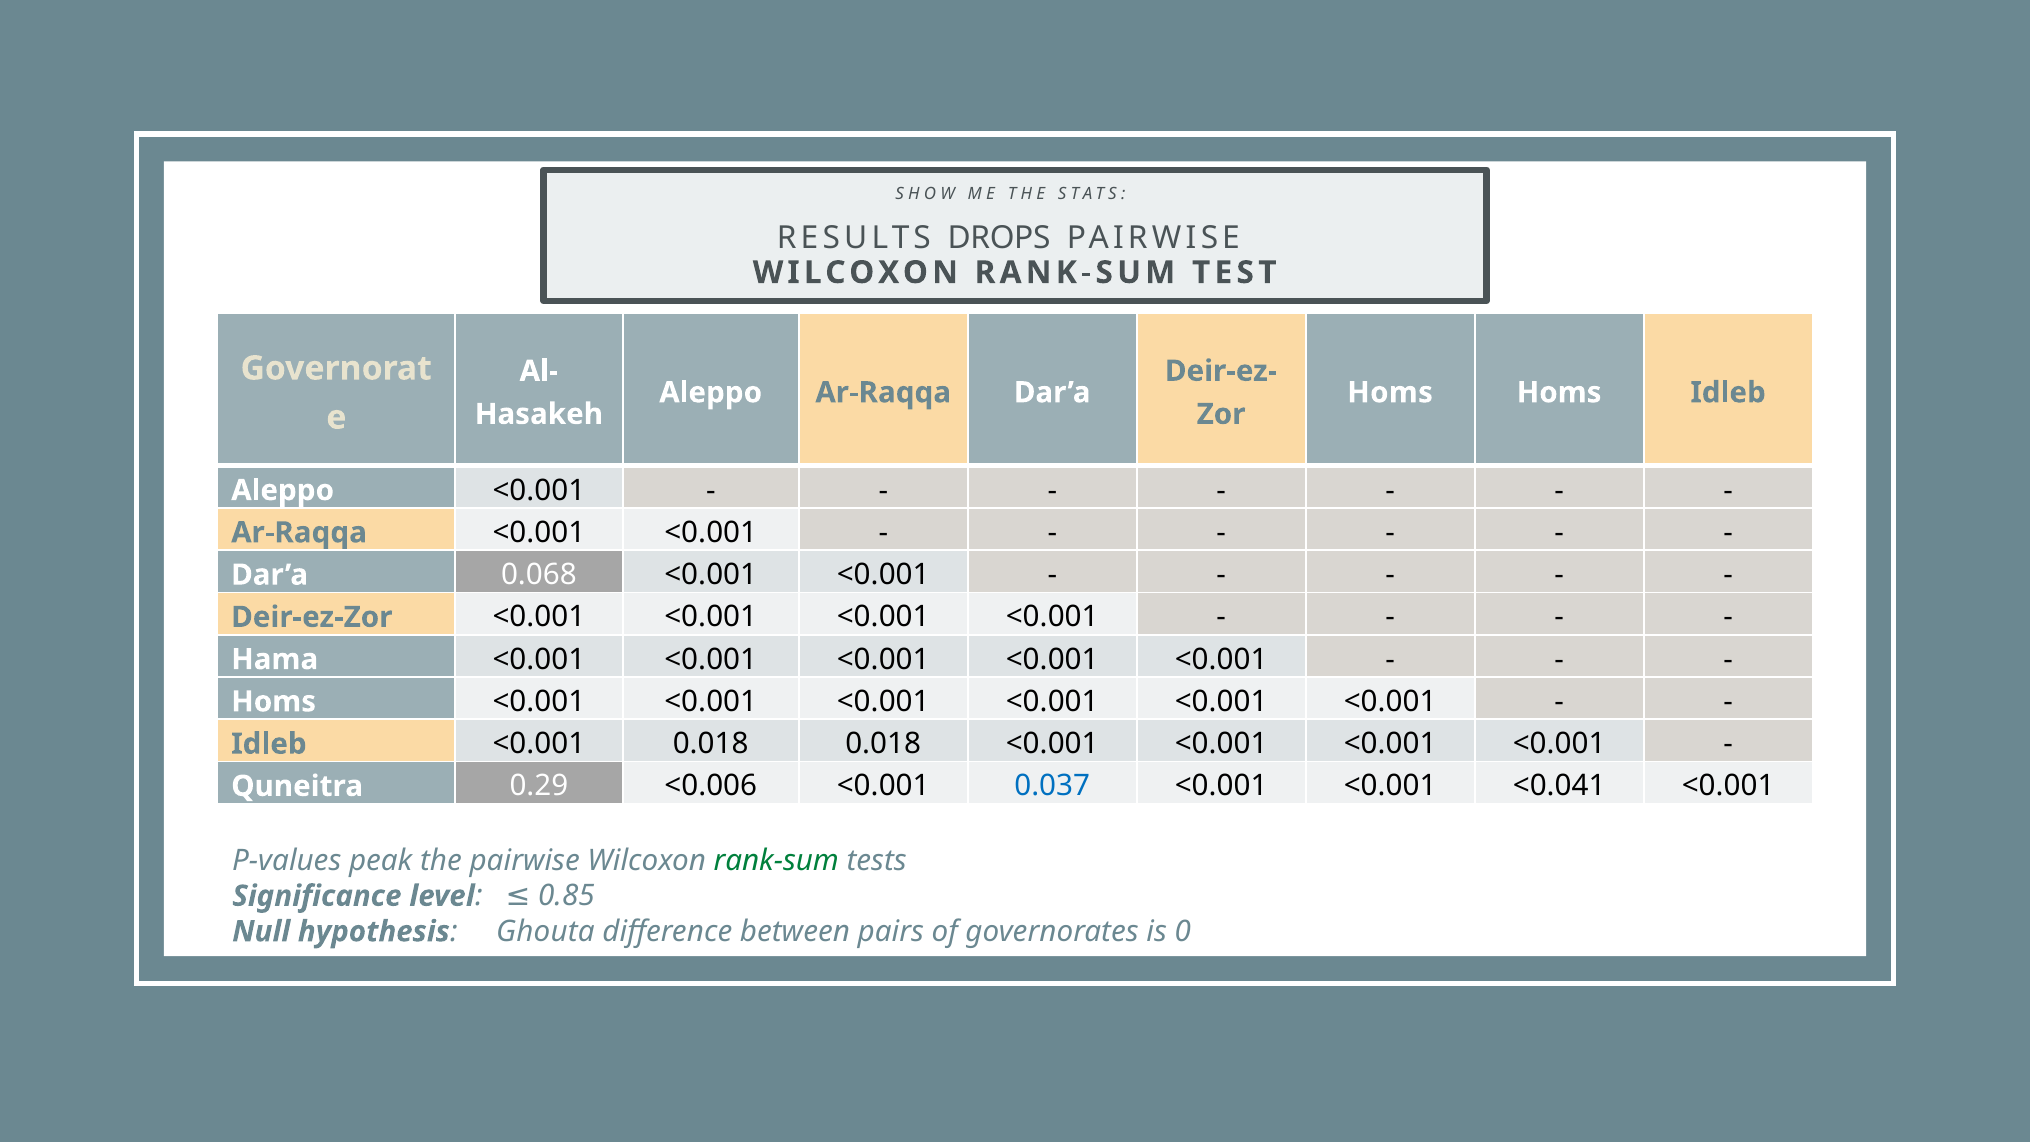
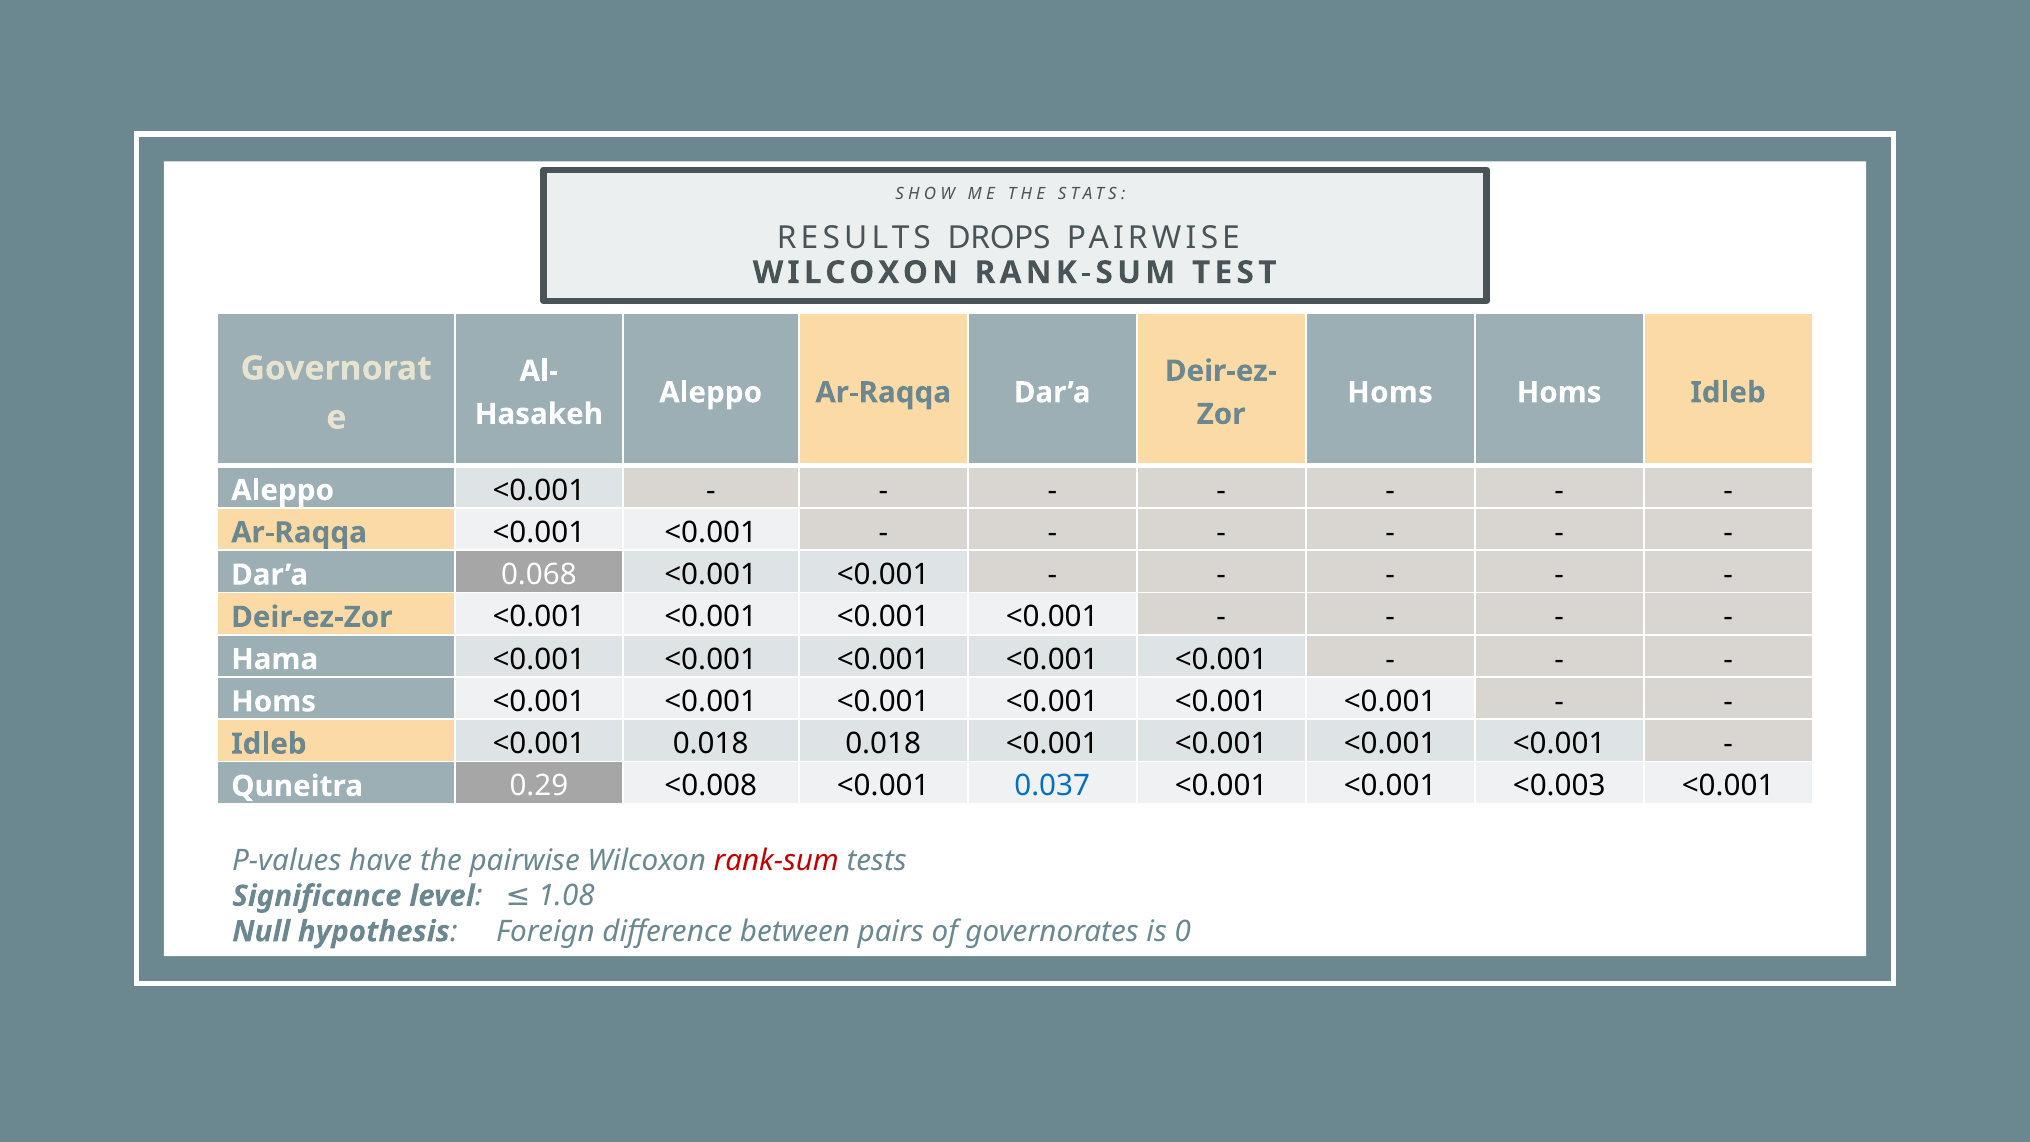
<0.006: <0.006 -> <0.008 (711, 786)
<0.041: <0.041 -> <0.003 (1559, 786)
peak: peak -> have (381, 860)
rank-sum colour: green -> red (776, 860)
0.85: 0.85 -> 1.08 (566, 896)
Ghouta: Ghouta -> Foreign (546, 931)
